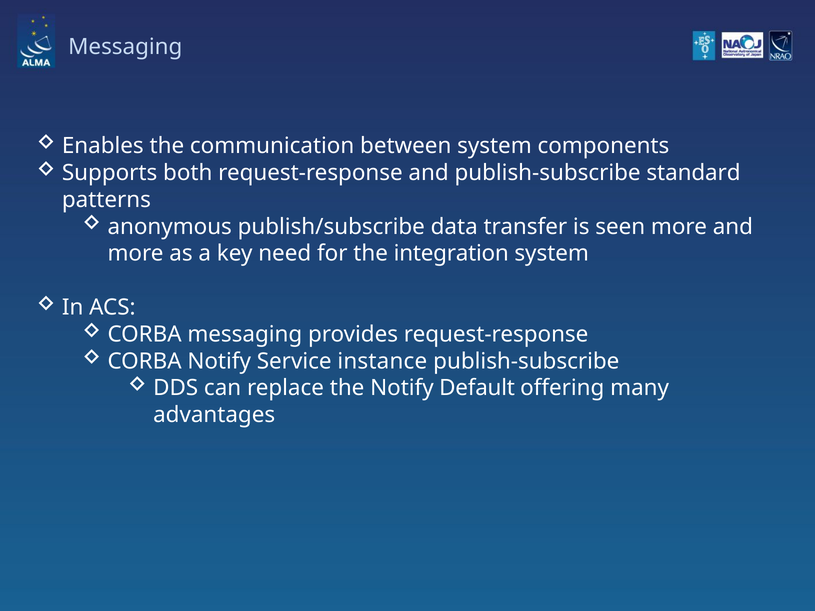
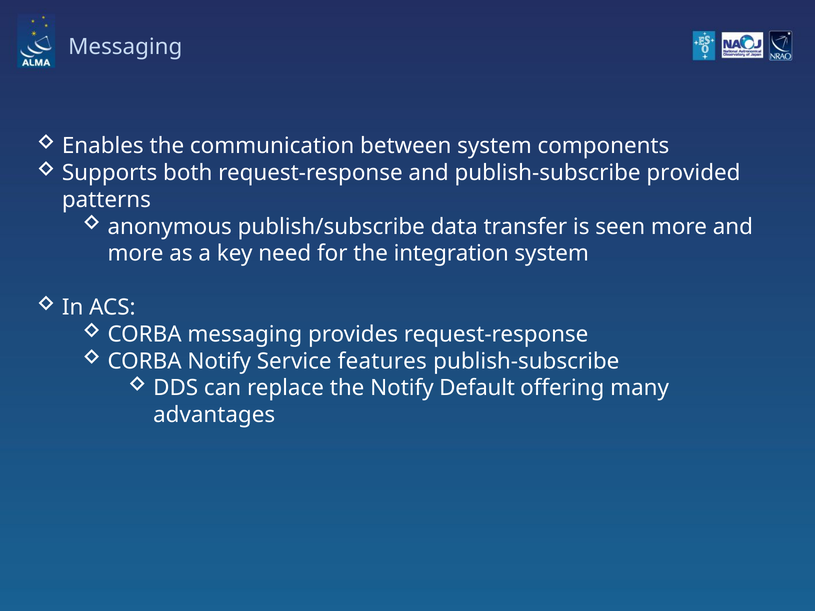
standard: standard -> provided (693, 173)
instance: instance -> features (382, 361)
